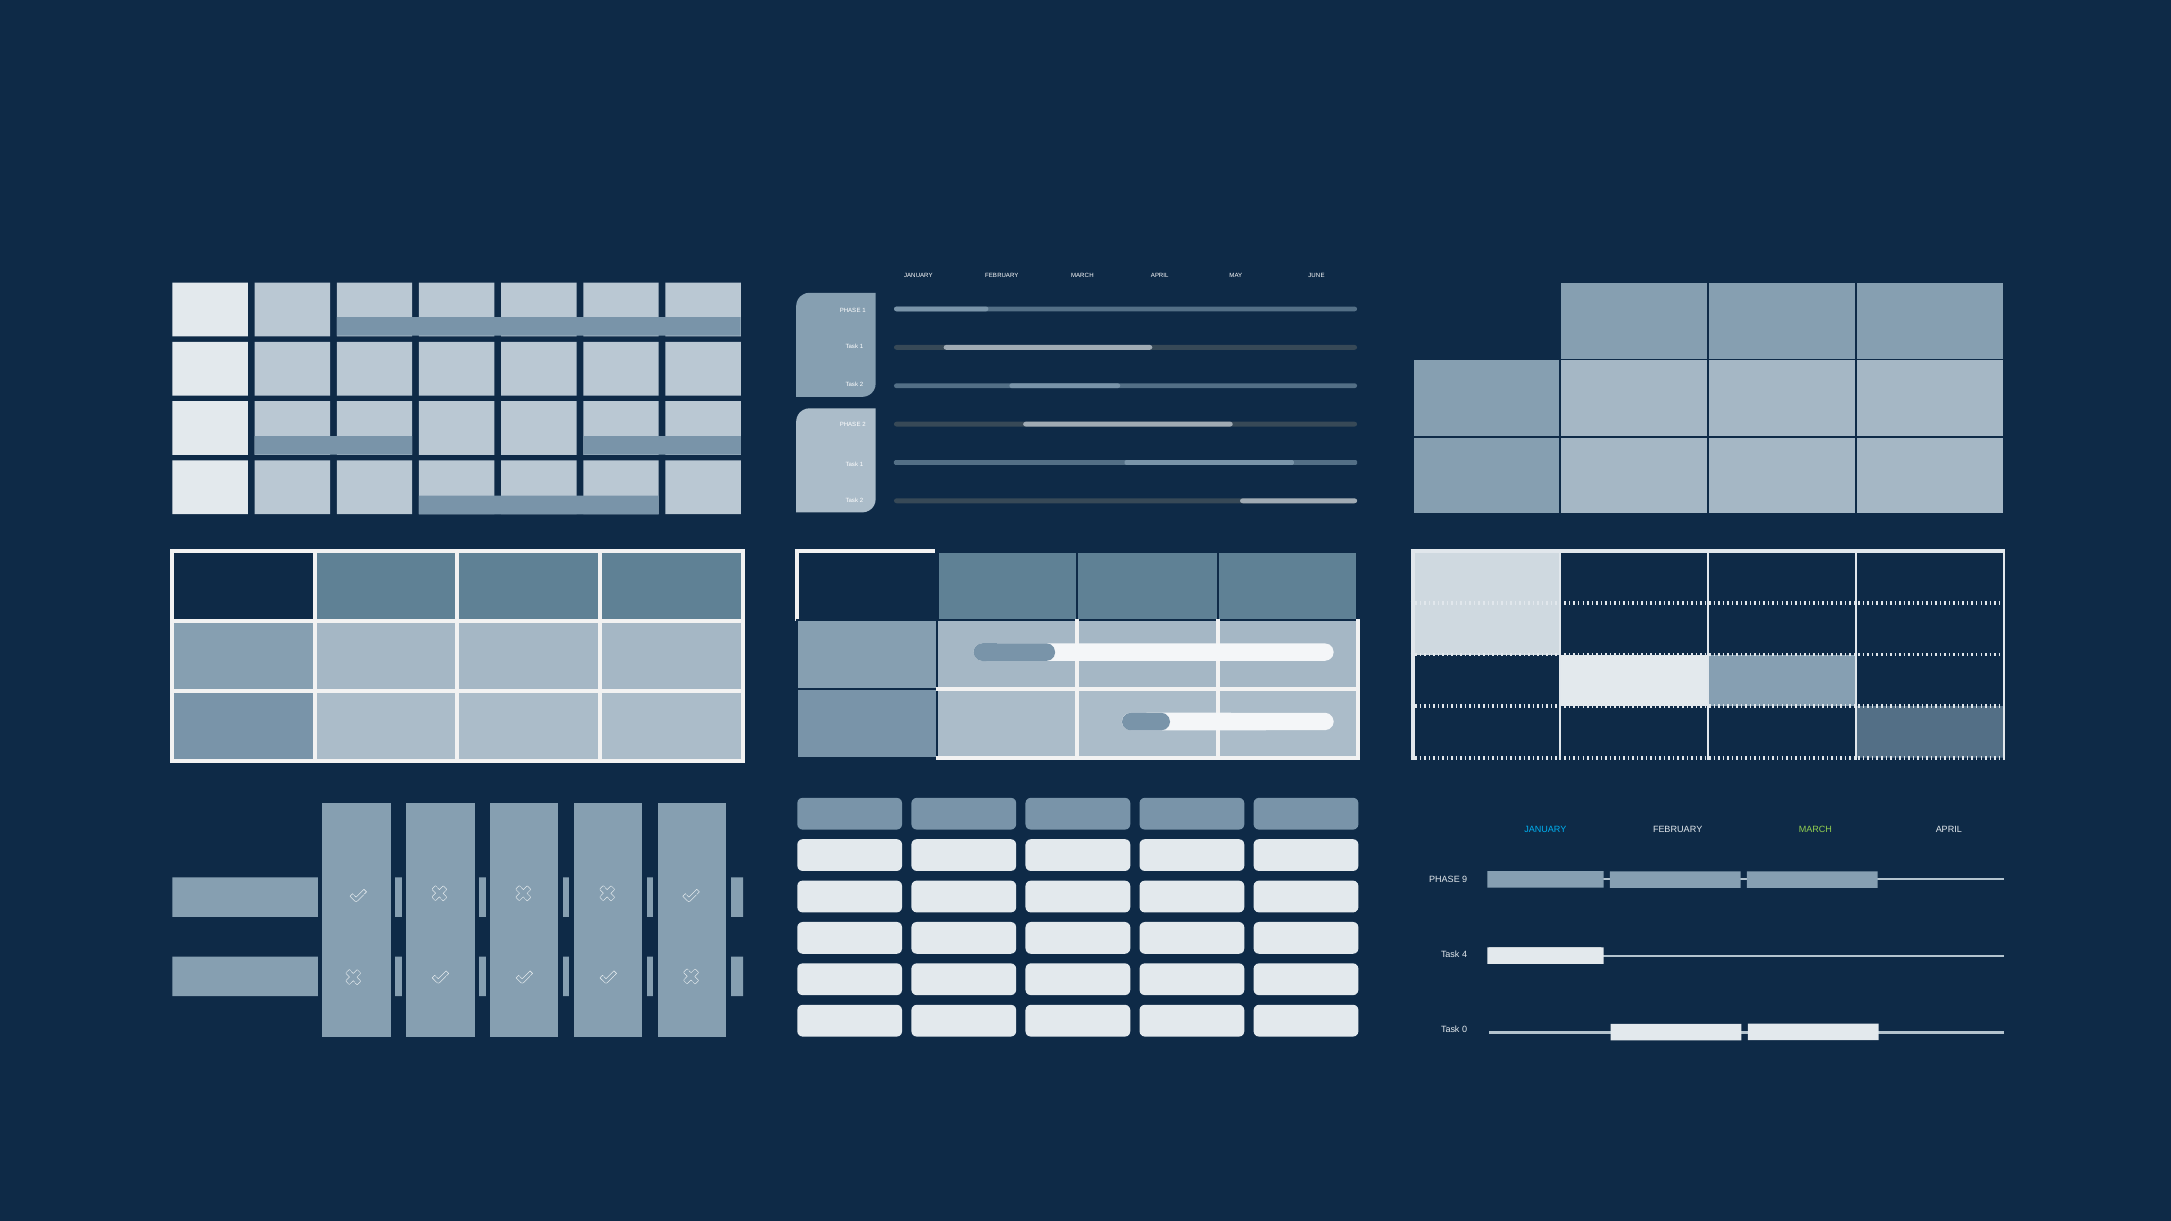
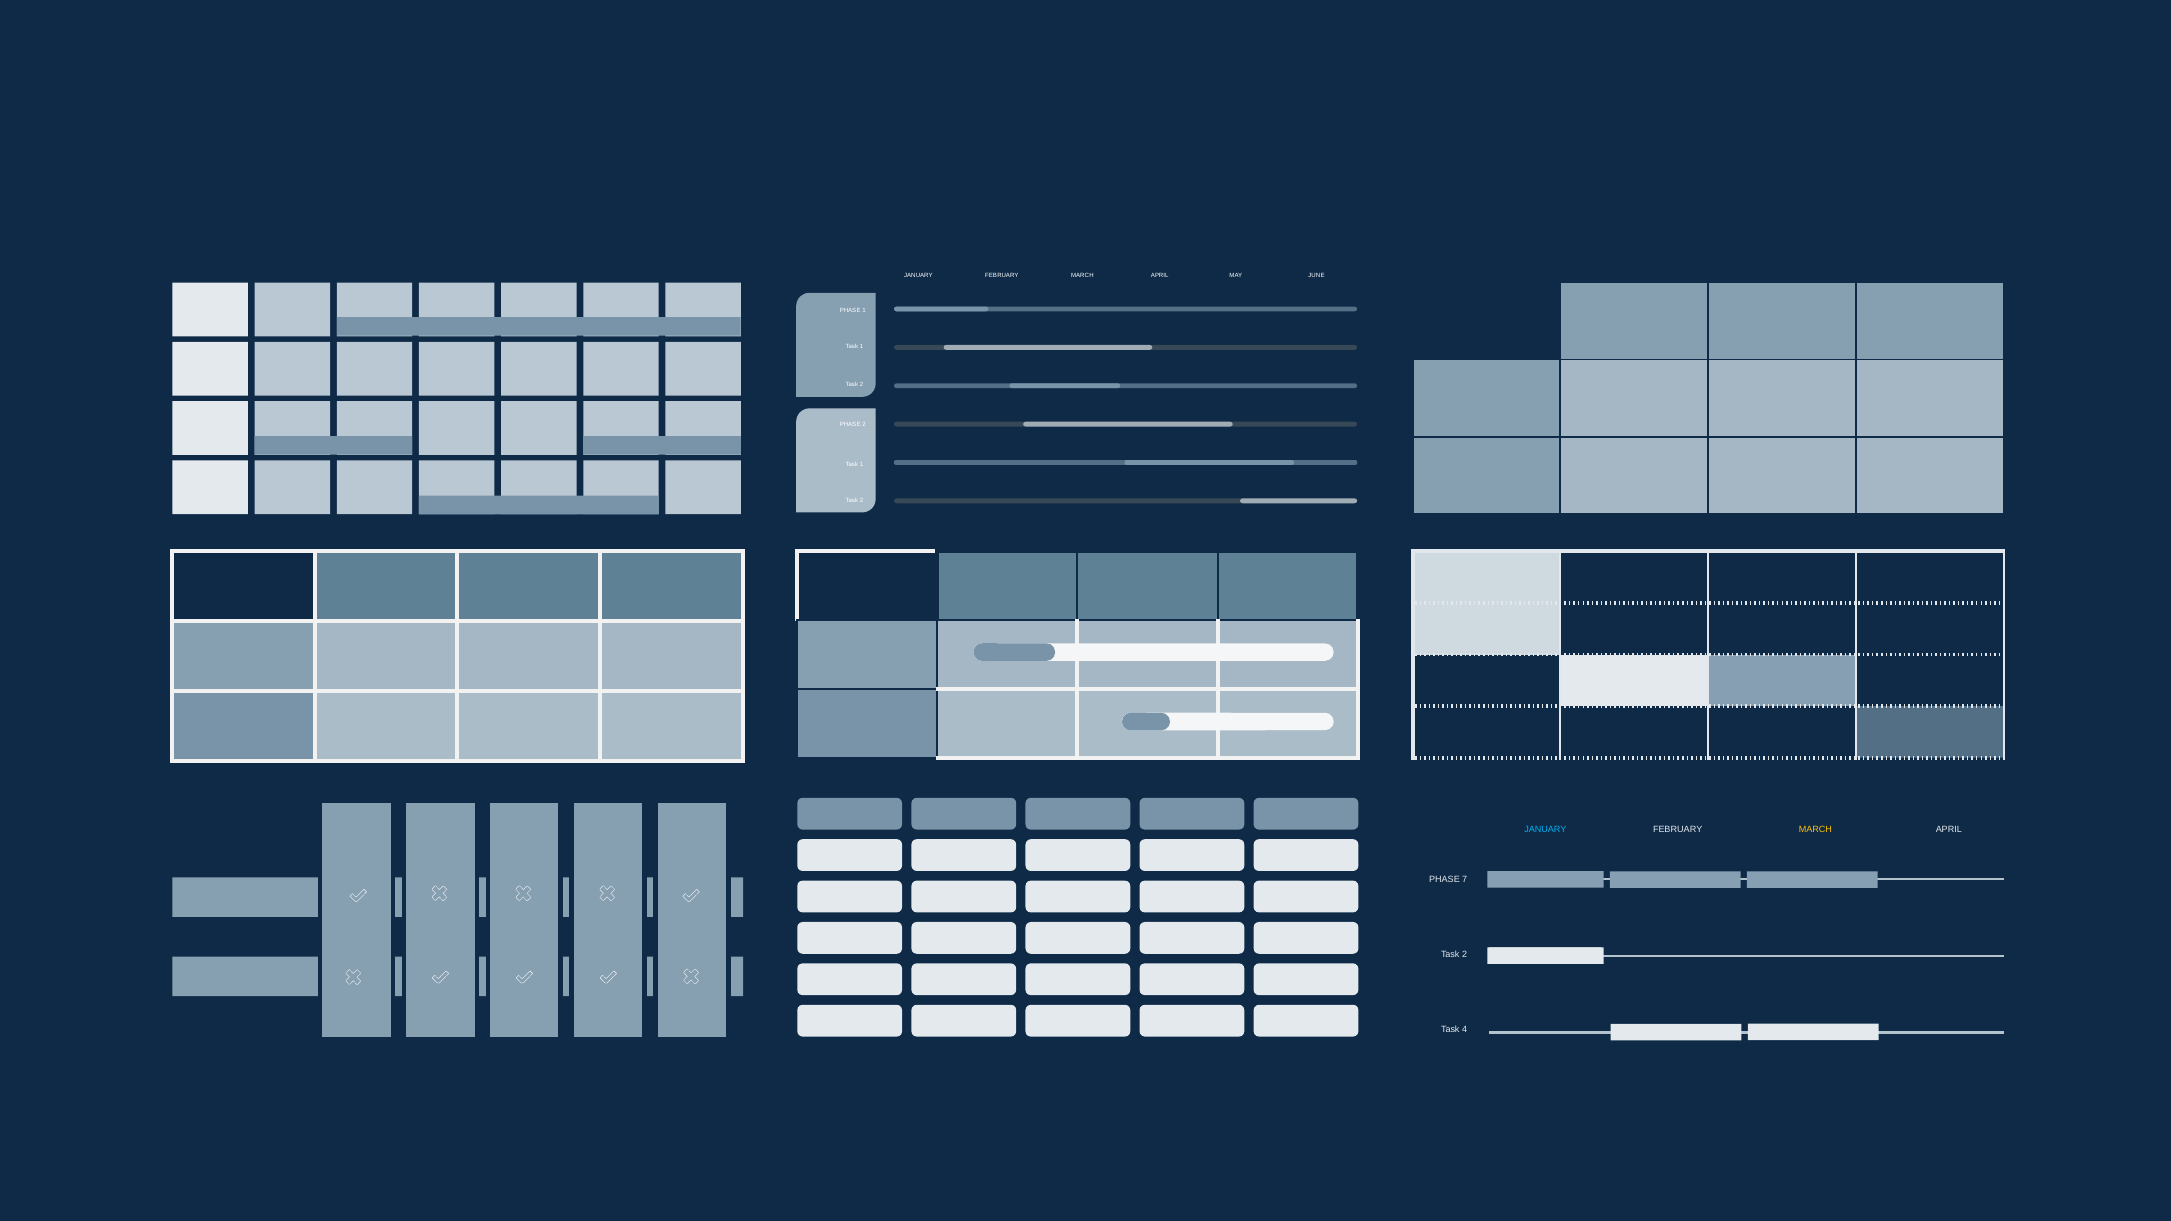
MARCH colour: light green -> yellow (1815, 830)
9: 9 -> 7 (1465, 880)
4: 4 -> 2 (1465, 955)
0: 0 -> 4 (1465, 1030)
